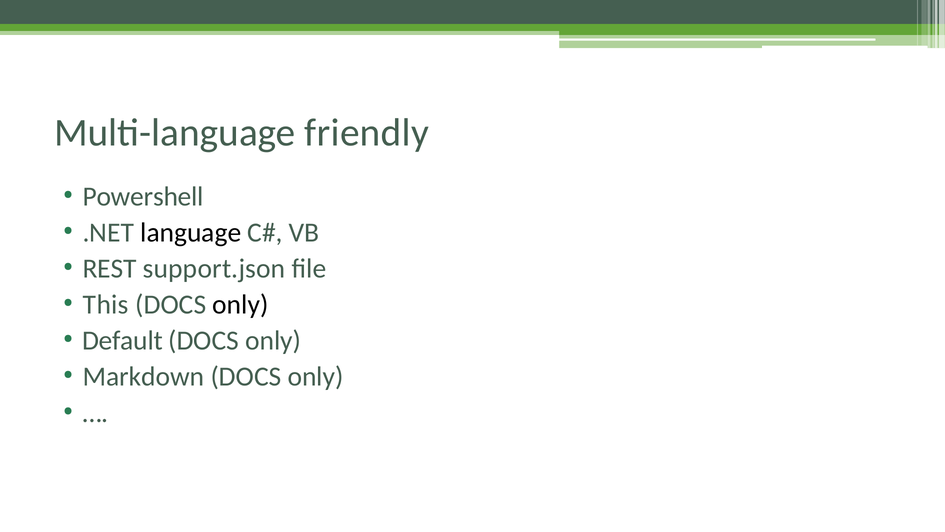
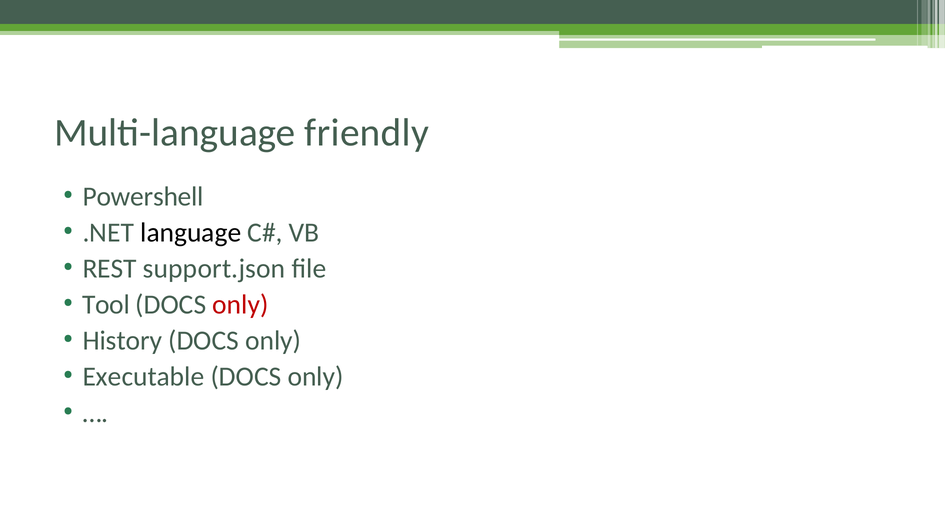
This: This -> Tool (106, 304)
only colour: black -> red (240, 304)
Default: Default -> History (122, 341)
Markdown: Markdown -> Executable (143, 377)
